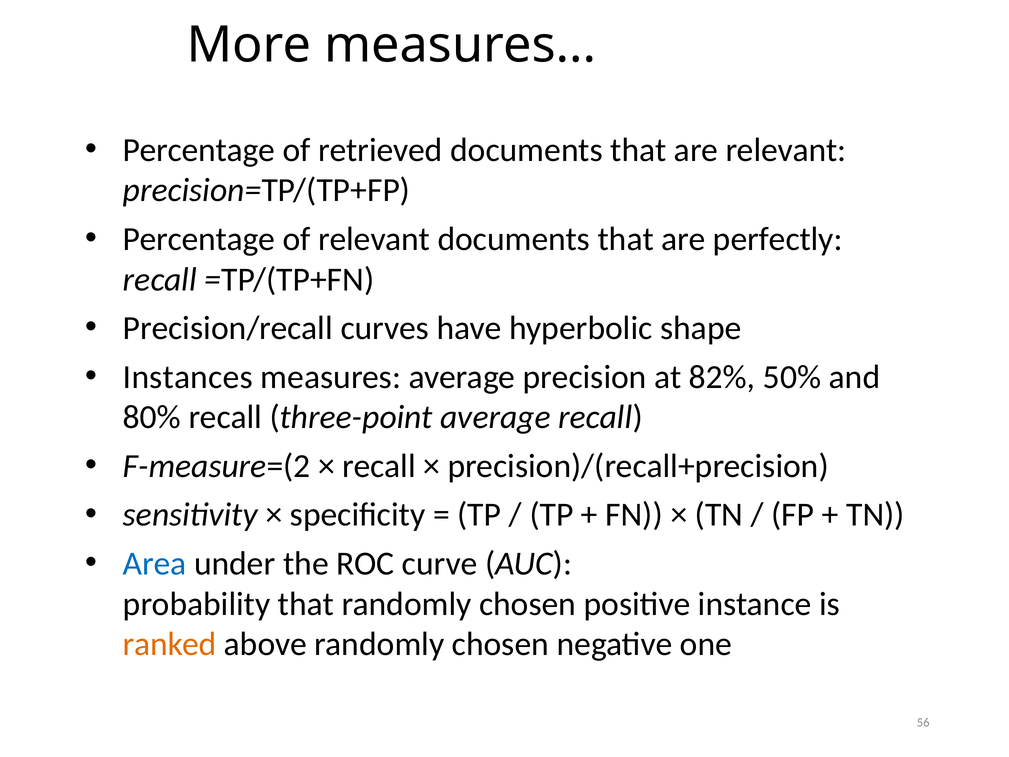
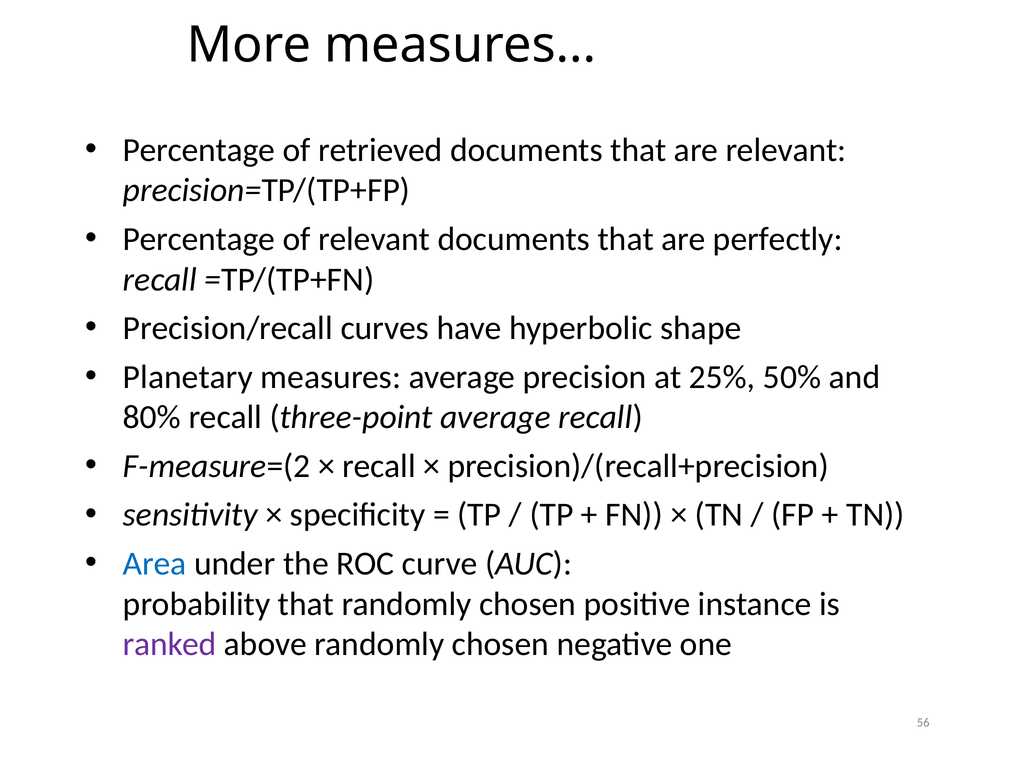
Instances: Instances -> Planetary (188, 377)
82%: 82% -> 25% (722, 377)
ranked colour: orange -> purple (170, 644)
